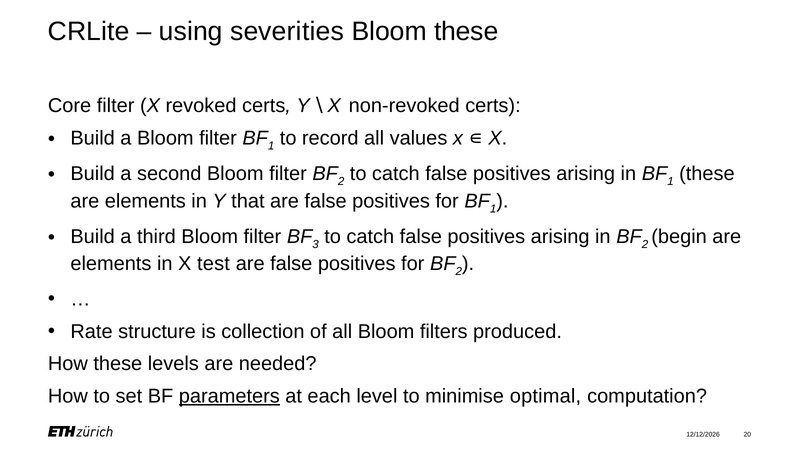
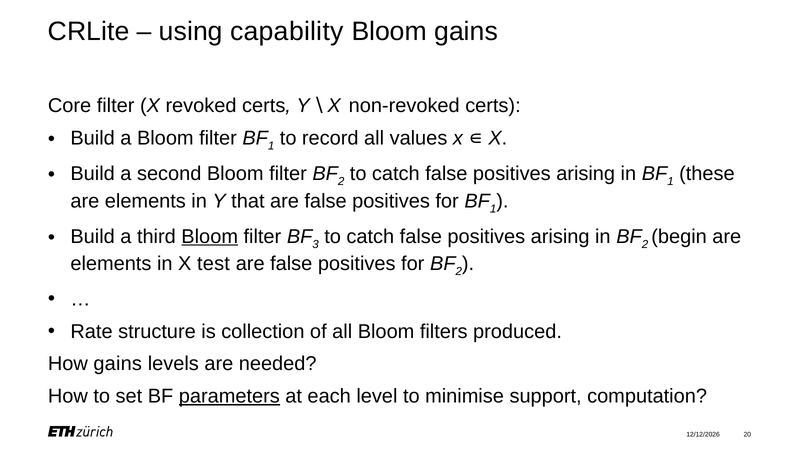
severities: severities -> capability (287, 31)
Bloom these: these -> gains (466, 31)
Bloom underline: none -> present (210, 237)
How these: these -> gains (118, 364)
optimal: optimal -> support (546, 397)
